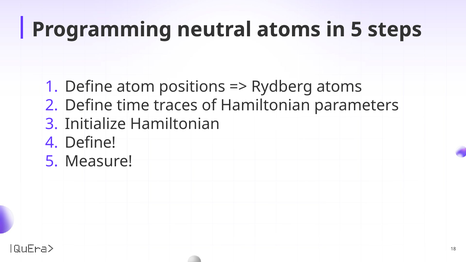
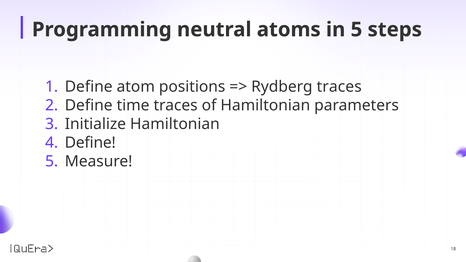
Rydberg atoms: atoms -> traces (339, 87)
